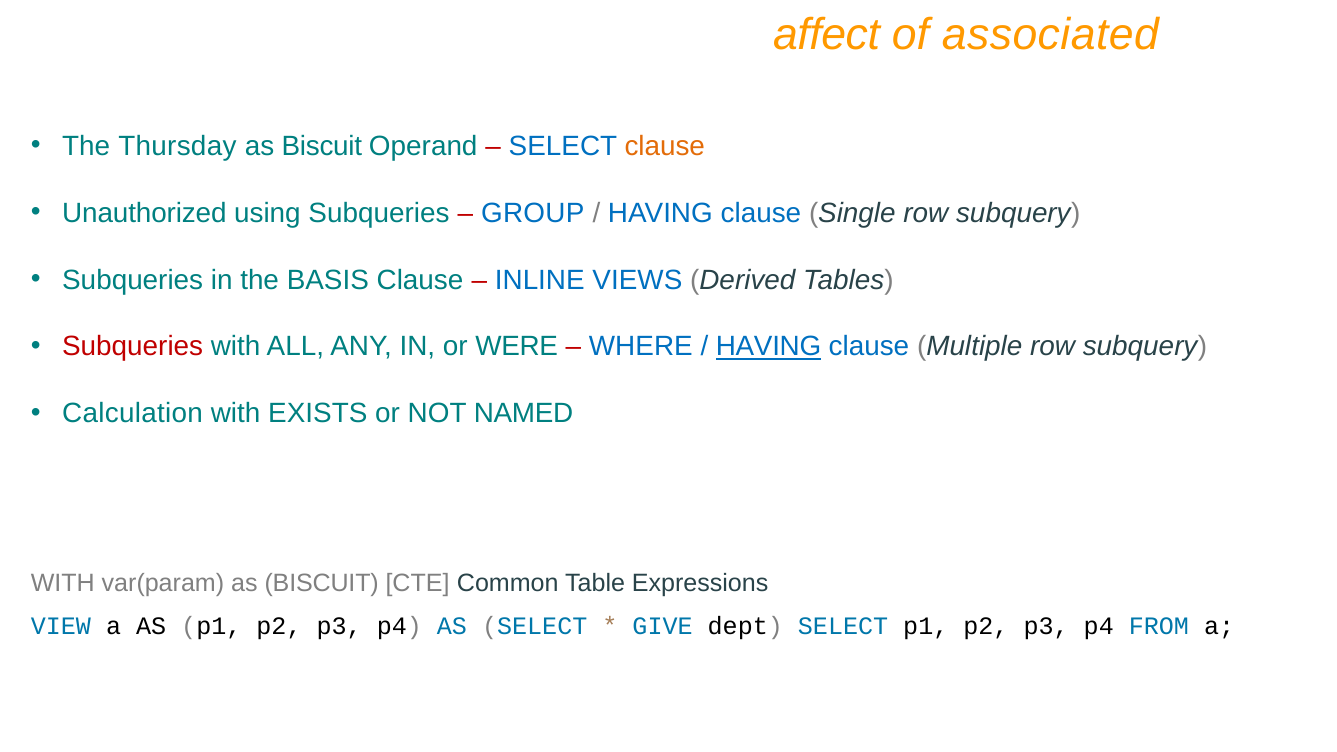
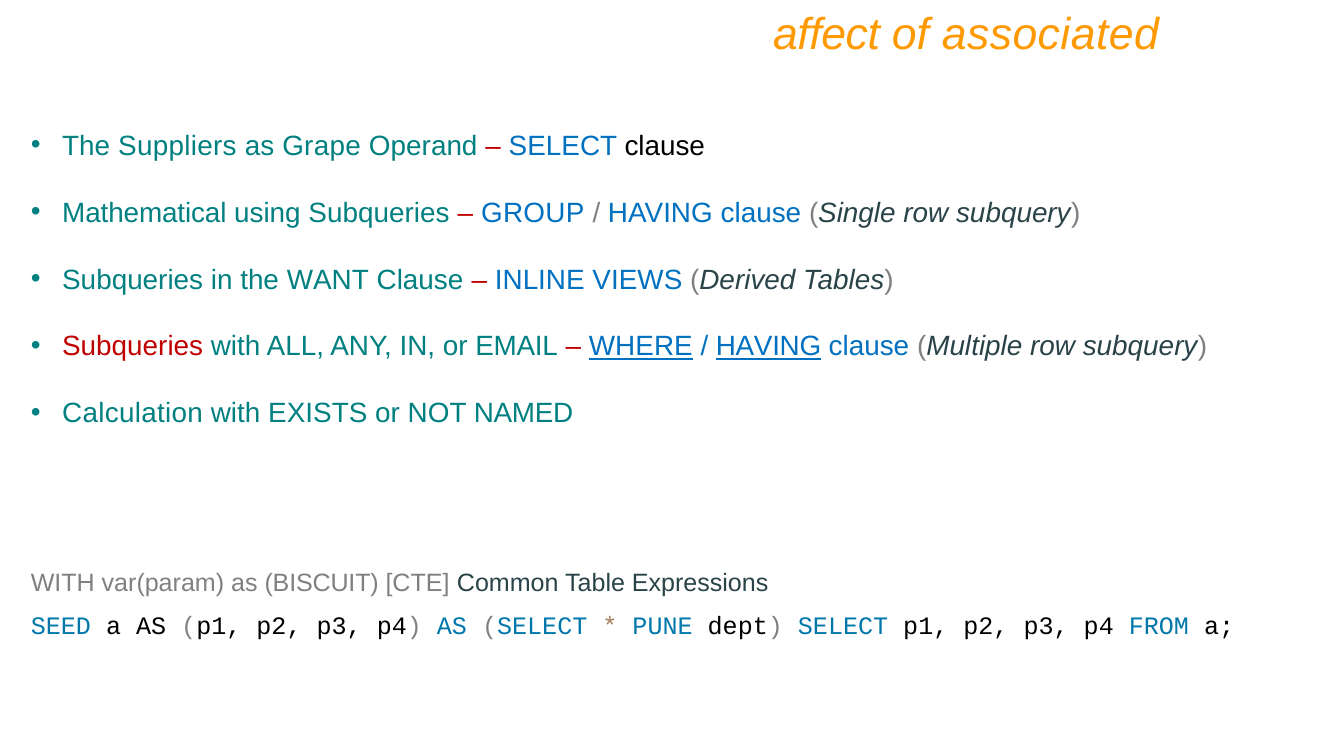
Thursday: Thursday -> Suppliers (177, 146)
Biscuit: Biscuit -> Grape (322, 146)
clause colour: orange -> black (665, 146)
Unauthorized: Unauthorized -> Mathematical (144, 213)
BASIS: BASIS -> WANT (328, 280)
WERE: WERE -> EMAIL (517, 347)
WHERE underline: none -> present (641, 347)
VIEW: VIEW -> SEED (61, 626)
GIVE: GIVE -> PUNE (663, 626)
